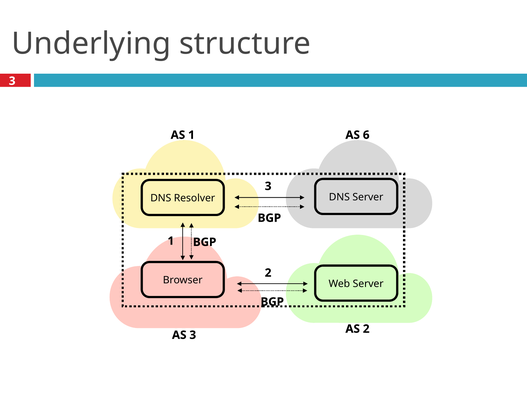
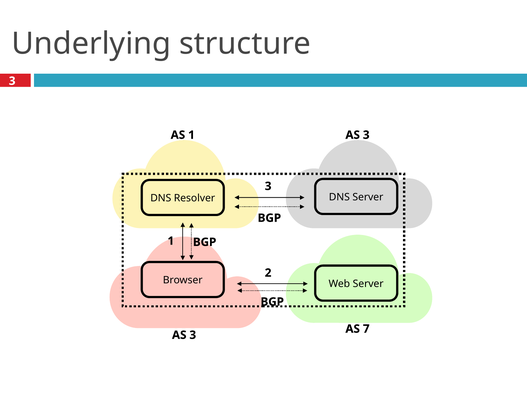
1 AS 6: 6 -> 3 (366, 135)
AS 2: 2 -> 7 (366, 329)
